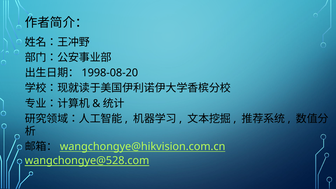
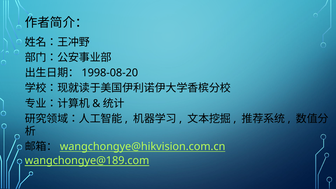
wangchongye@528.com: wangchongye@528.com -> wangchongye@189.com (87, 161)
